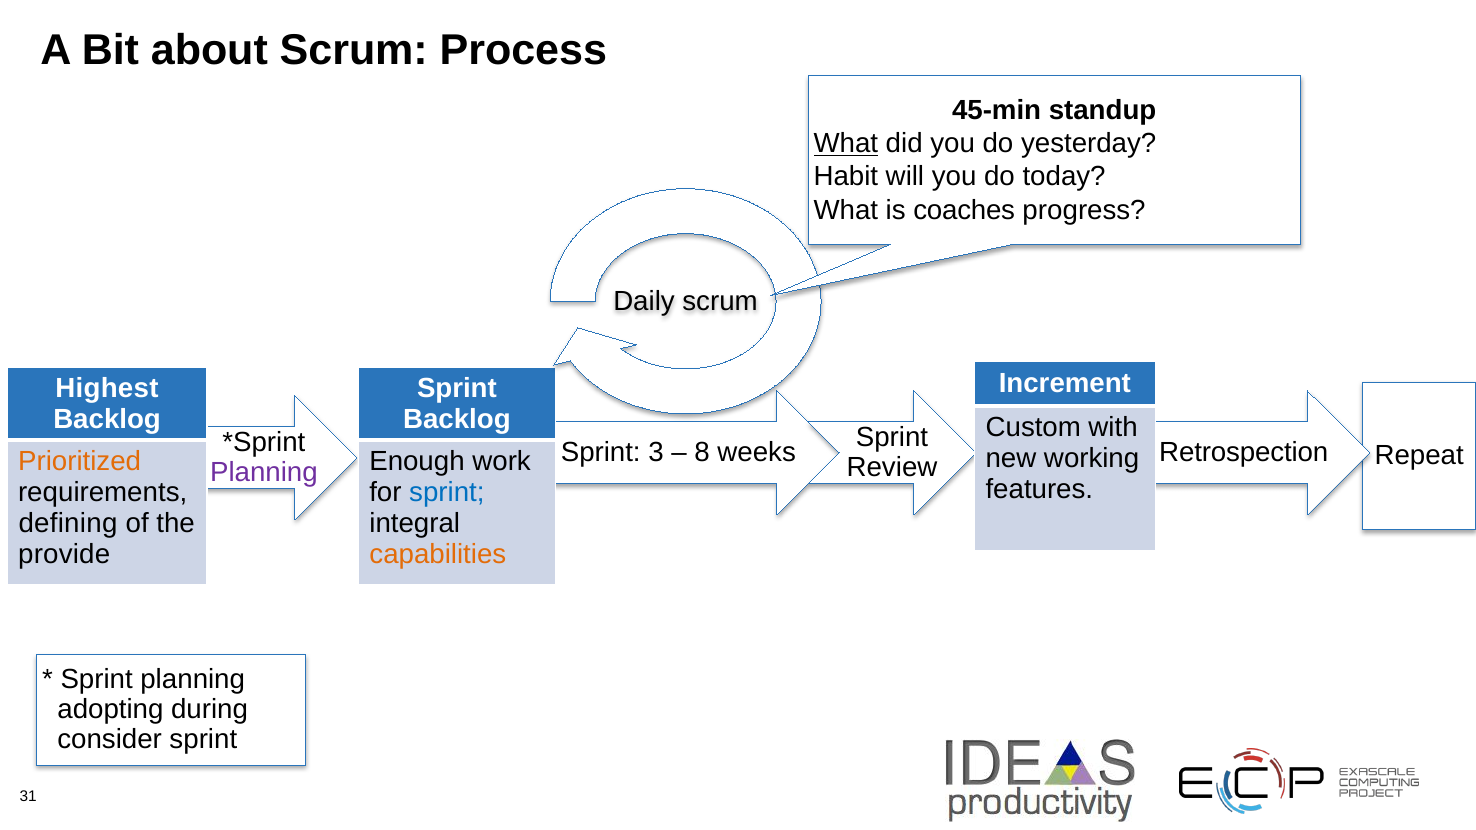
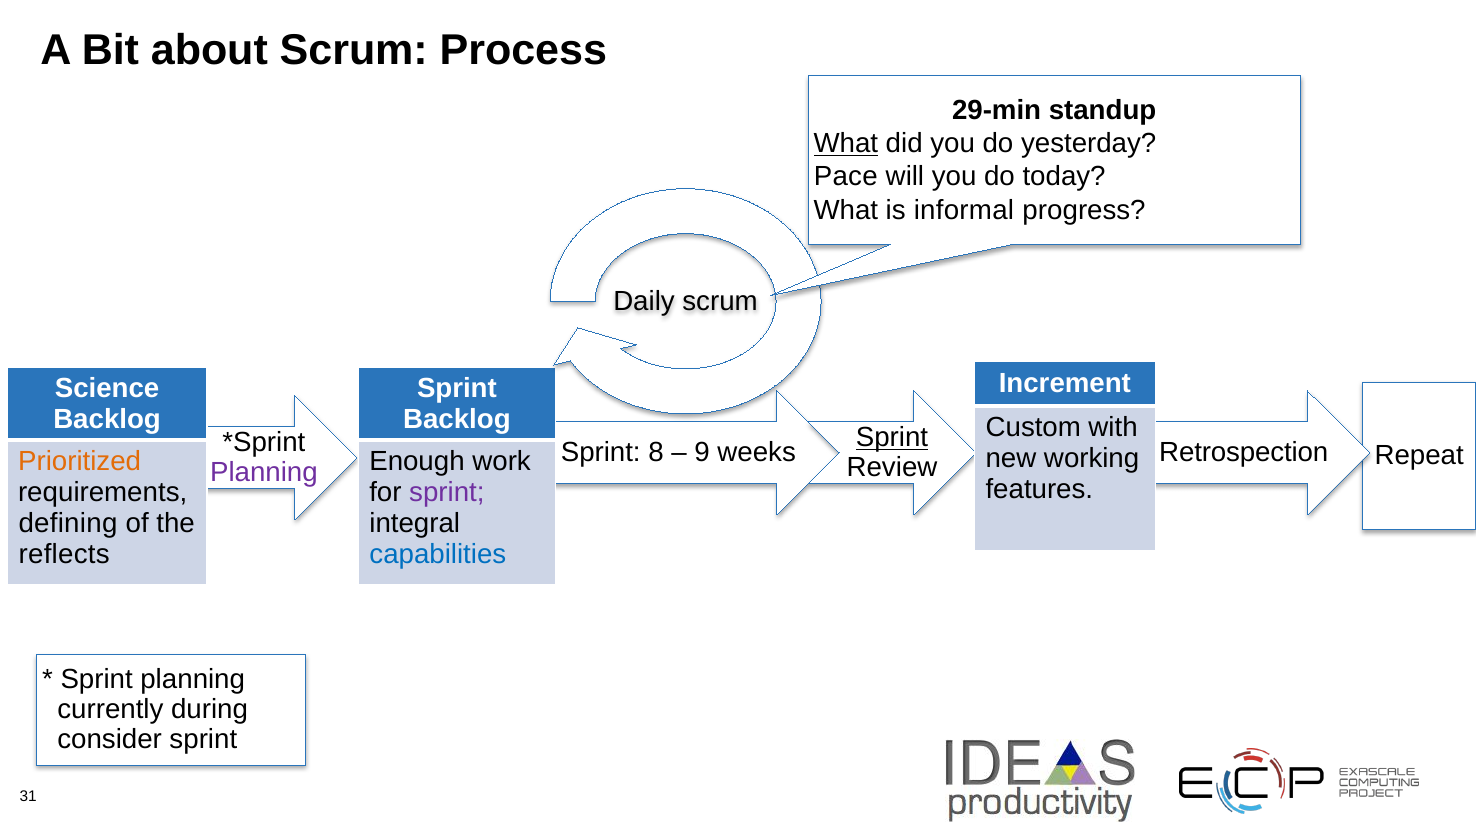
45-min: 45-min -> 29-min (997, 110)
Habit: Habit -> Pace (846, 177)
coaches: coaches -> informal (964, 210)
Highest: Highest -> Science (107, 389)
Sprint underline: none -> present (892, 438)
3: 3 -> 8 (656, 453)
8: 8 -> 9 (702, 453)
sprint colour: blue -> purple (447, 493)
provide: provide -> reflects (64, 555)
capabilities colour: orange -> blue (438, 555)
adopting: adopting -> currently (110, 710)
